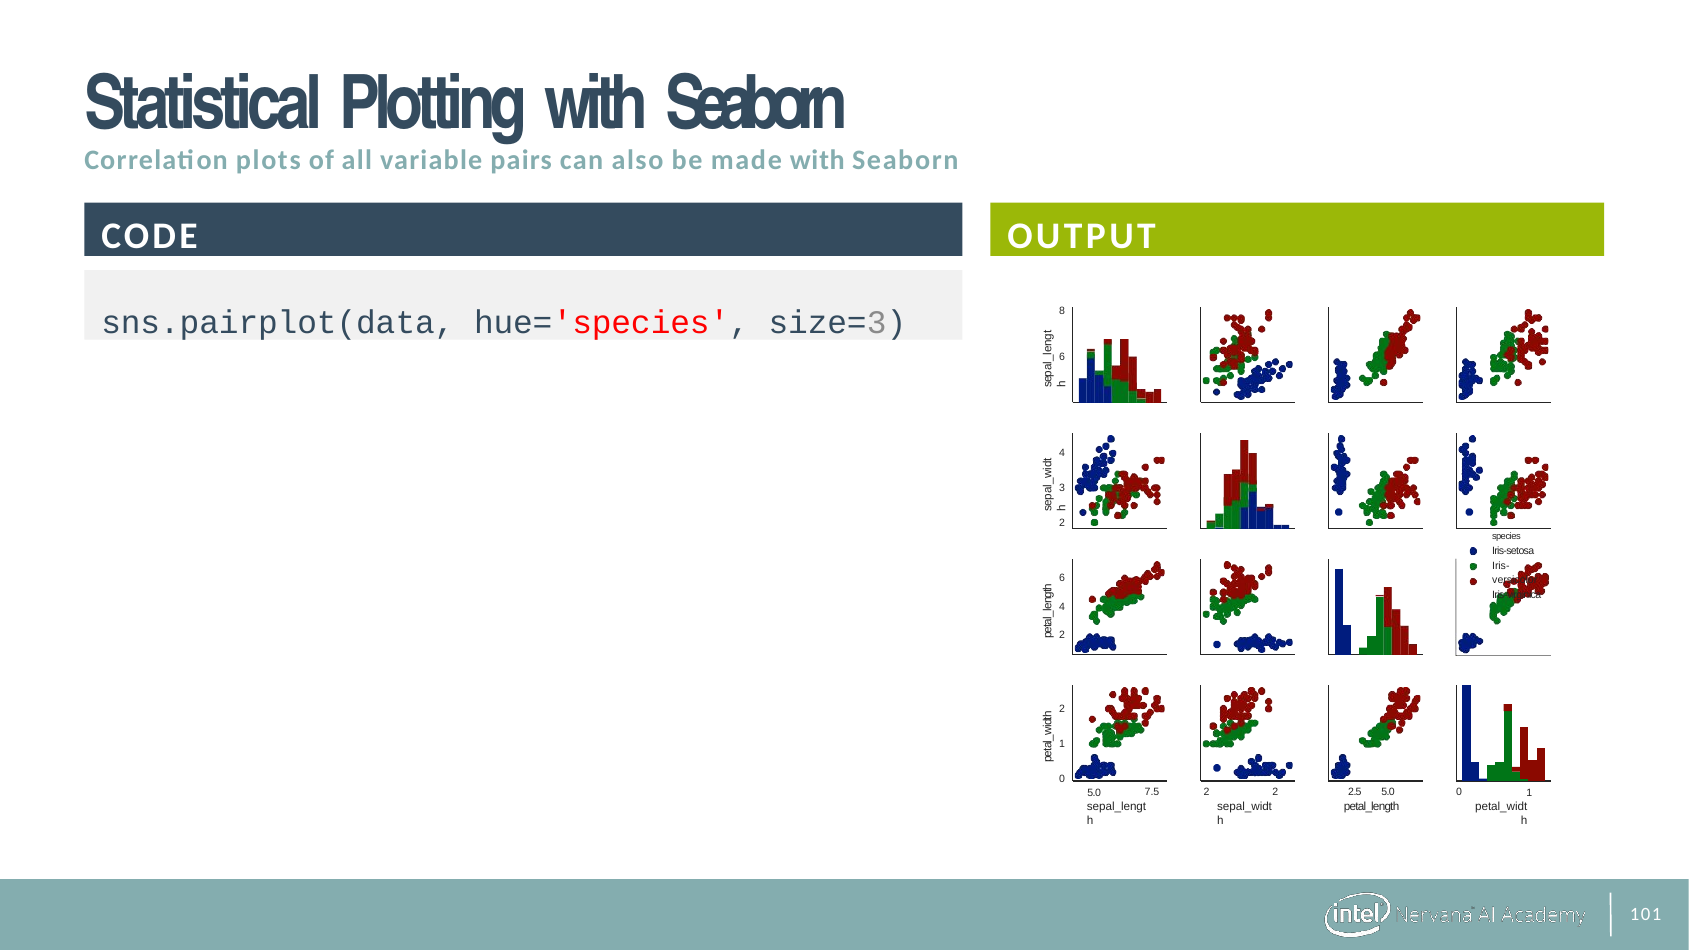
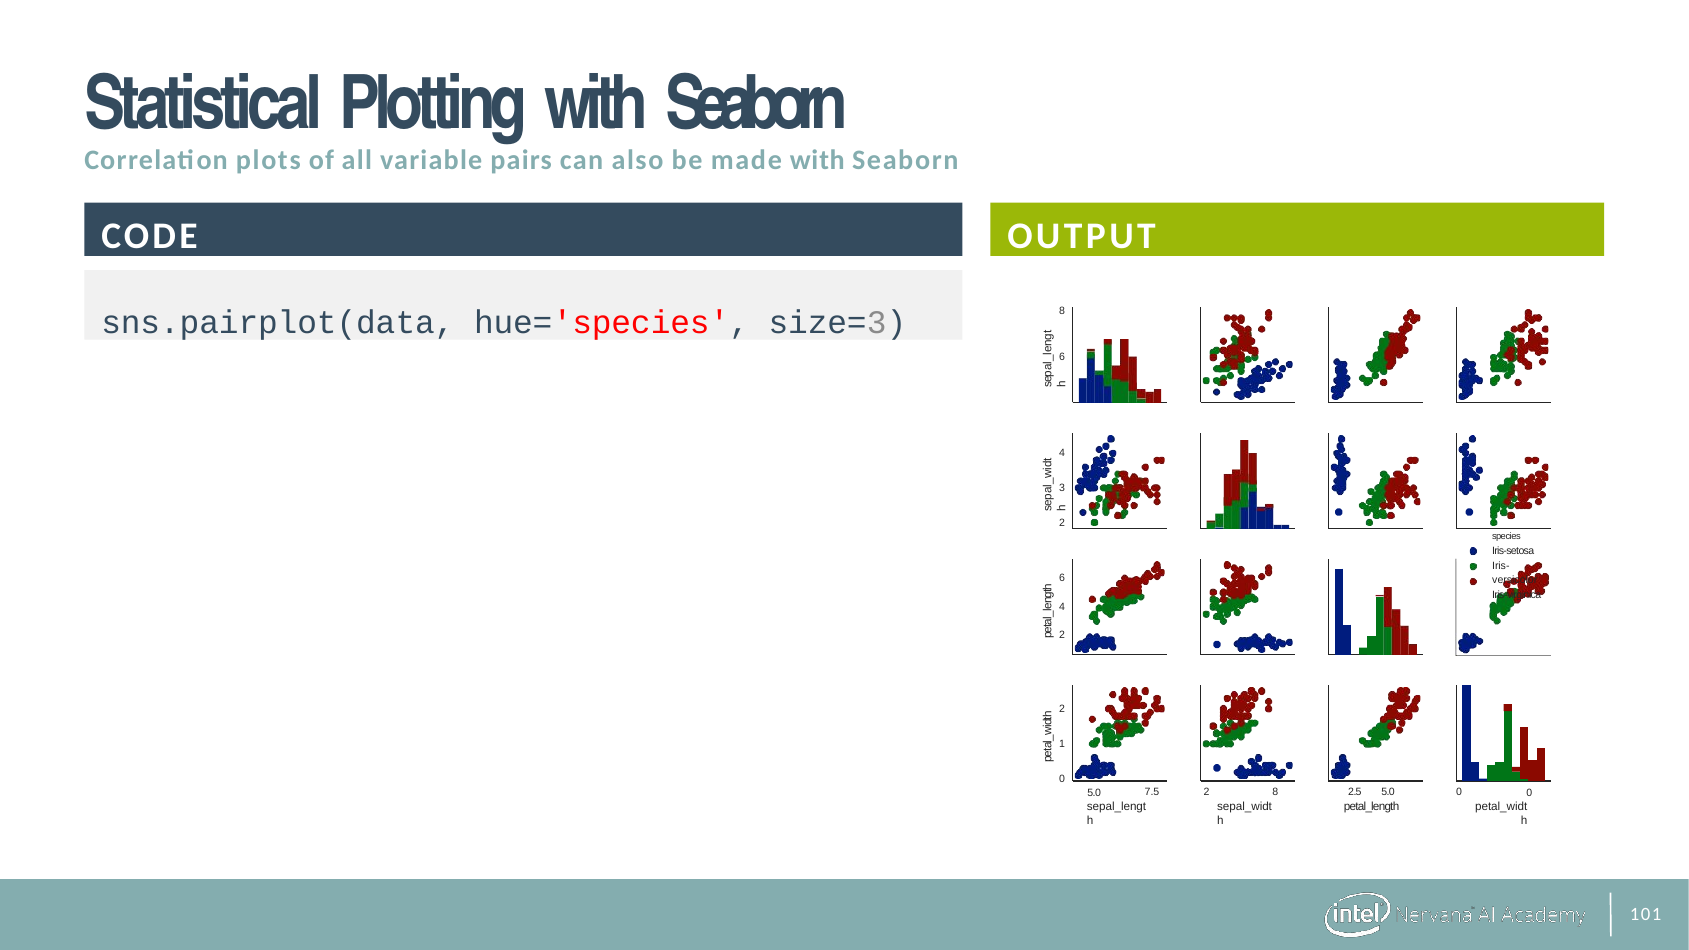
2 2: 2 -> 8 (1275, 793)
1: 1 -> 0 (1529, 793)
